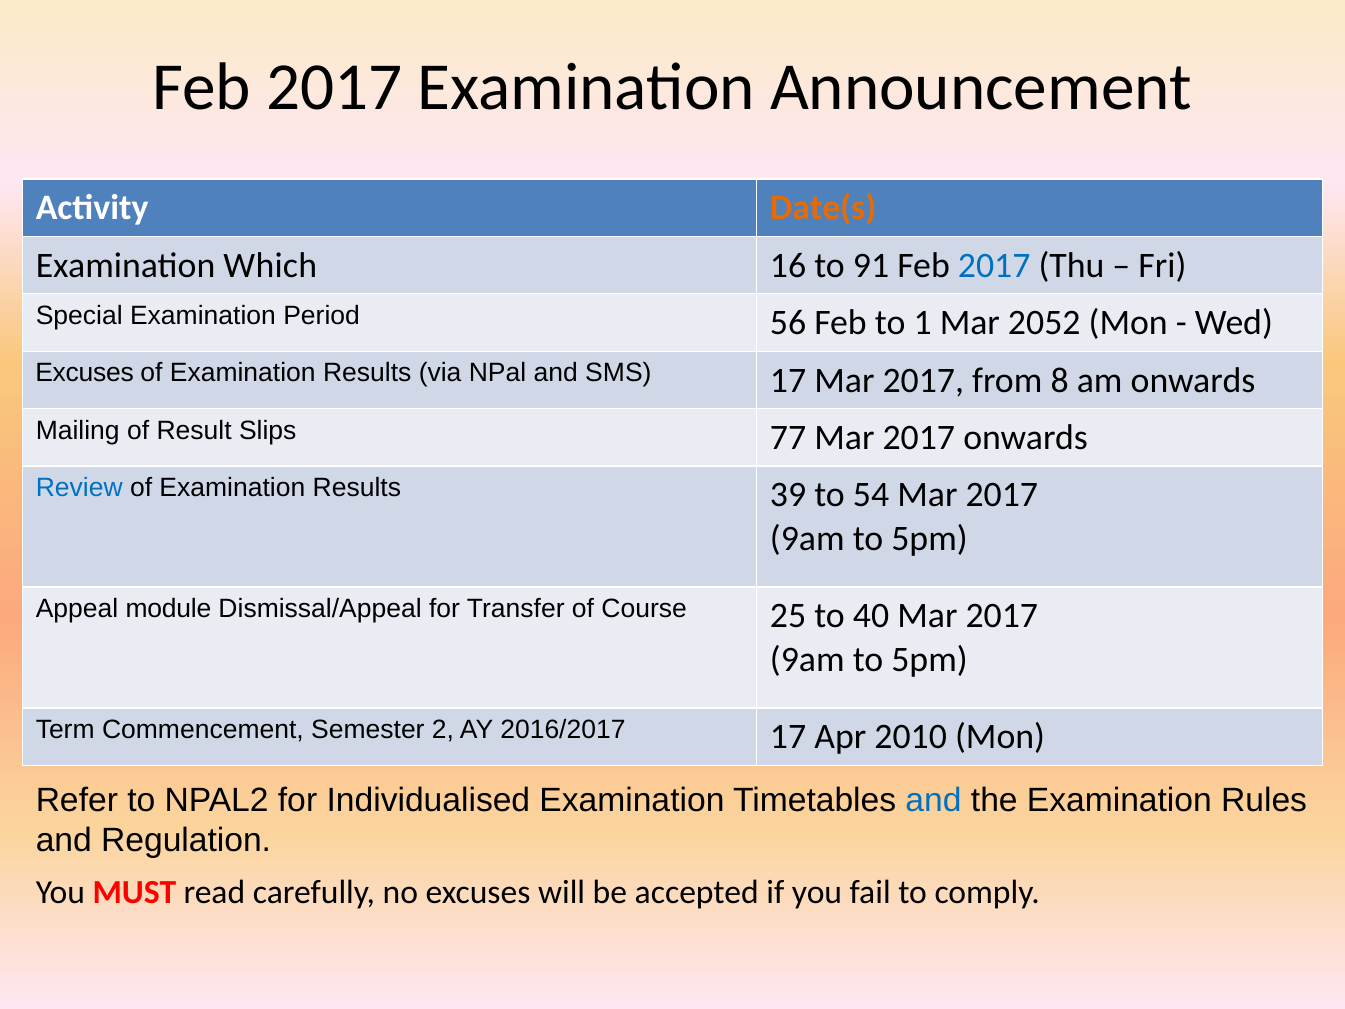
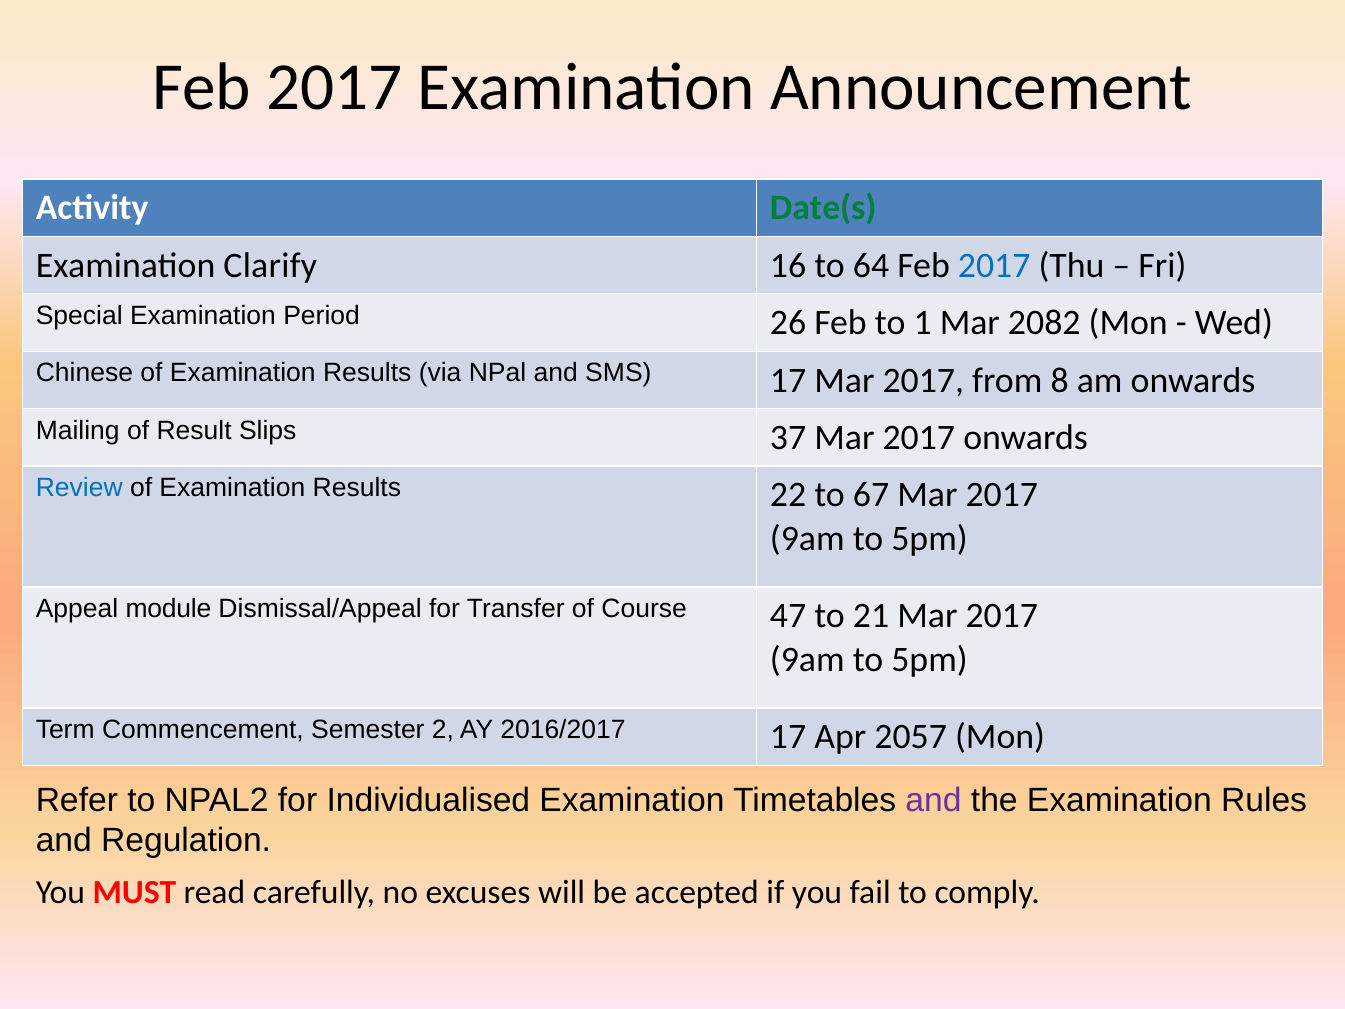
Date(s colour: orange -> green (823, 208)
Which: Which -> Clarify (270, 265)
91: 91 -> 64 (871, 265)
56: 56 -> 26 (788, 323)
2052: 2052 -> 2082 (1044, 323)
Excuses: Excuses -> Chinese (84, 373)
77: 77 -> 37 (788, 438)
39: 39 -> 22 (788, 495)
54: 54 -> 67 (871, 495)
25: 25 -> 47 (788, 616)
40: 40 -> 21 (871, 616)
2010: 2010 -> 2057 (911, 737)
and colour: blue -> purple (933, 800)
